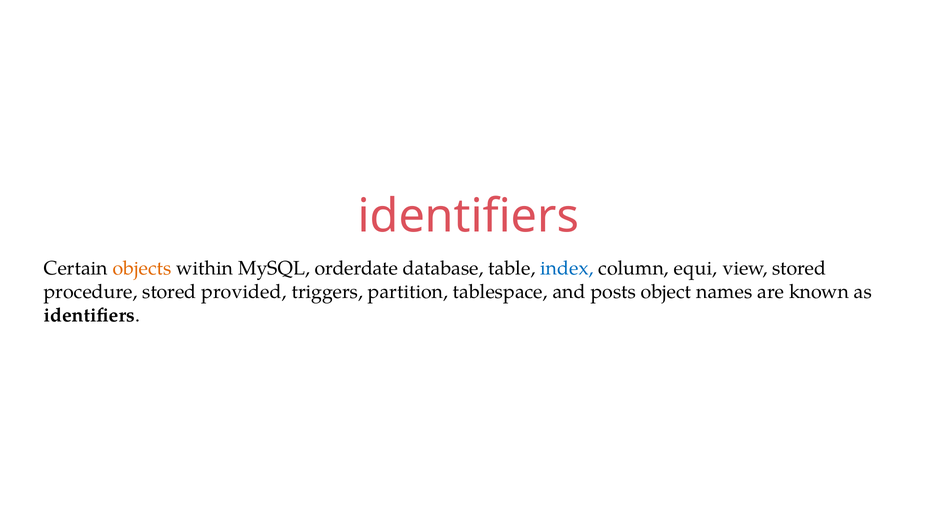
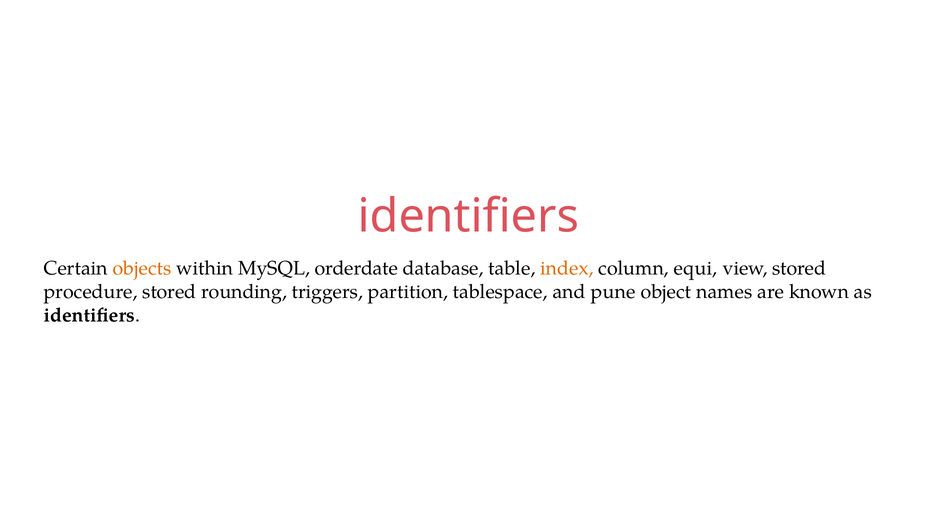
index colour: blue -> orange (567, 268)
provided: provided -> rounding (244, 292)
posts: posts -> pune (613, 292)
